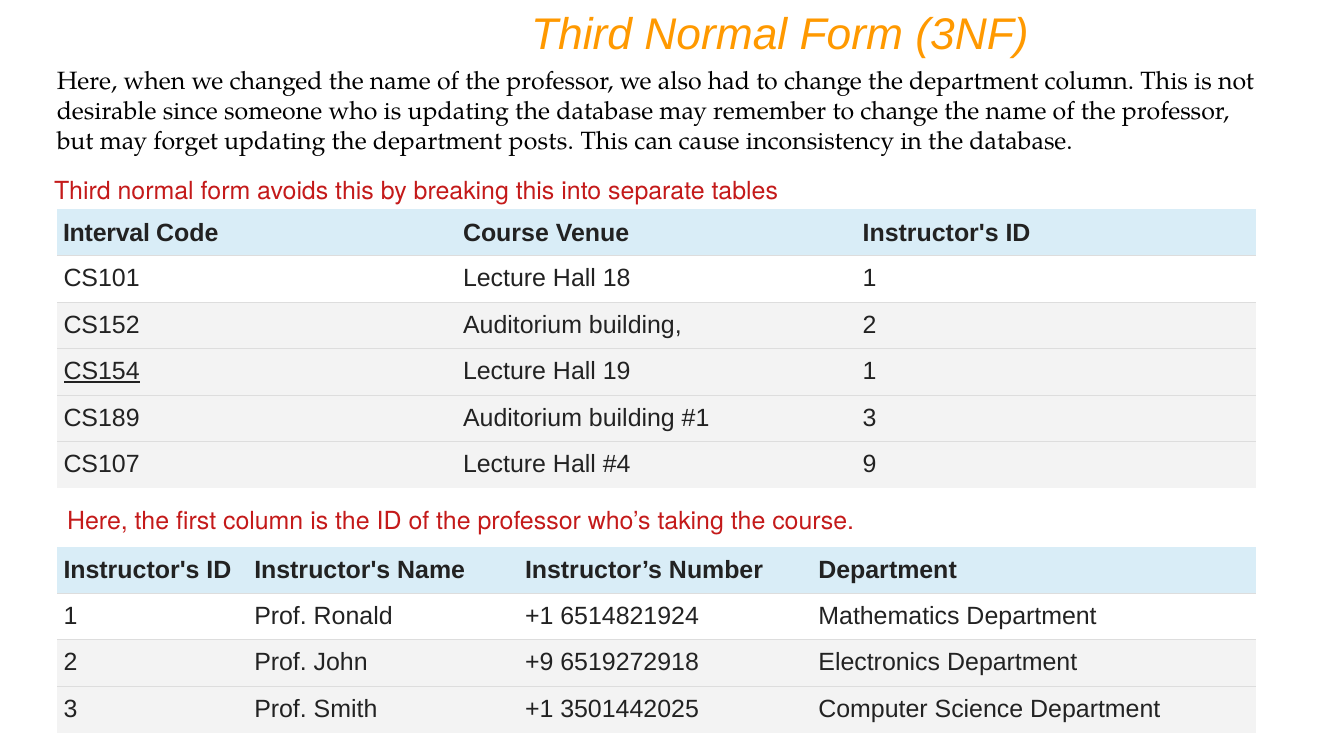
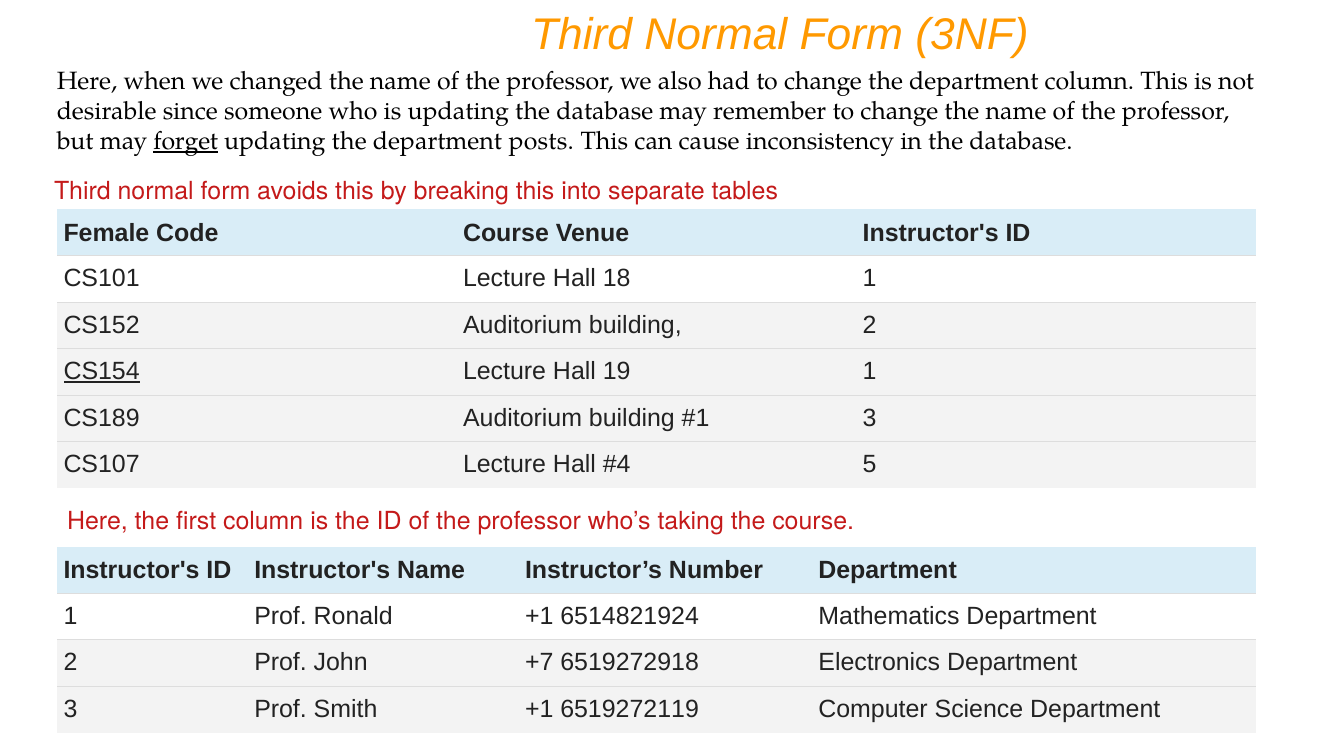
forget underline: none -> present (186, 141)
Interval: Interval -> Female (106, 233)
9: 9 -> 5 (870, 464)
+9: +9 -> +7 (539, 663)
3501442025: 3501442025 -> 6519272119 (630, 709)
